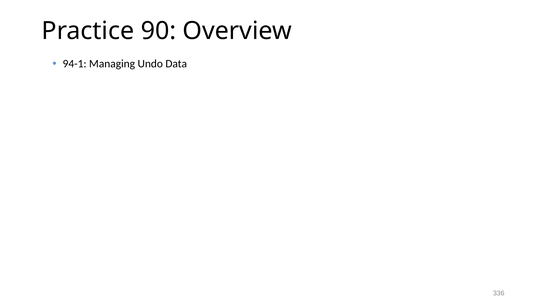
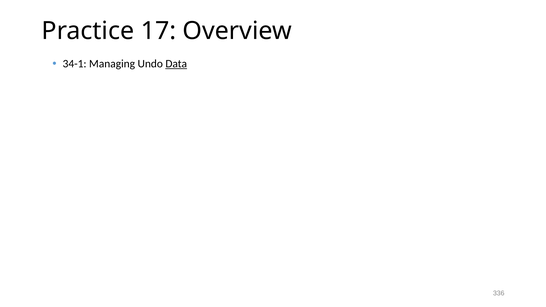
90: 90 -> 17 (158, 31)
94-1: 94-1 -> 34-1 (75, 64)
Data underline: none -> present (176, 64)
